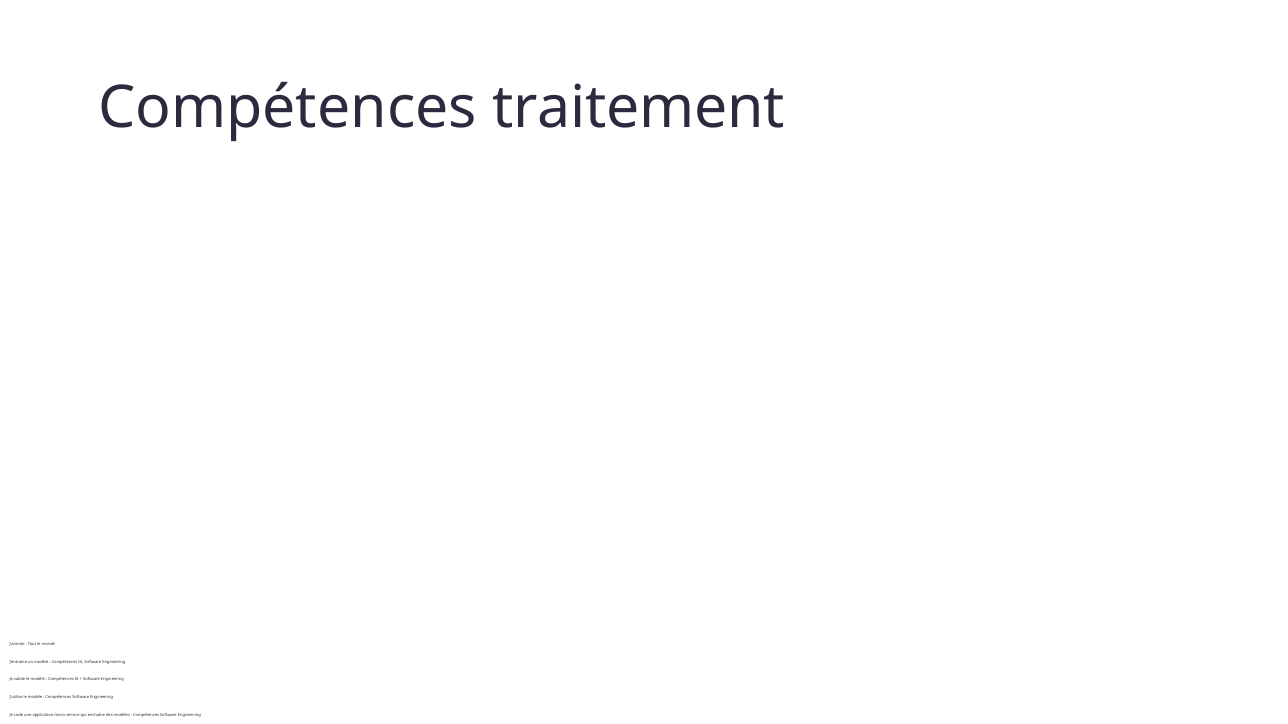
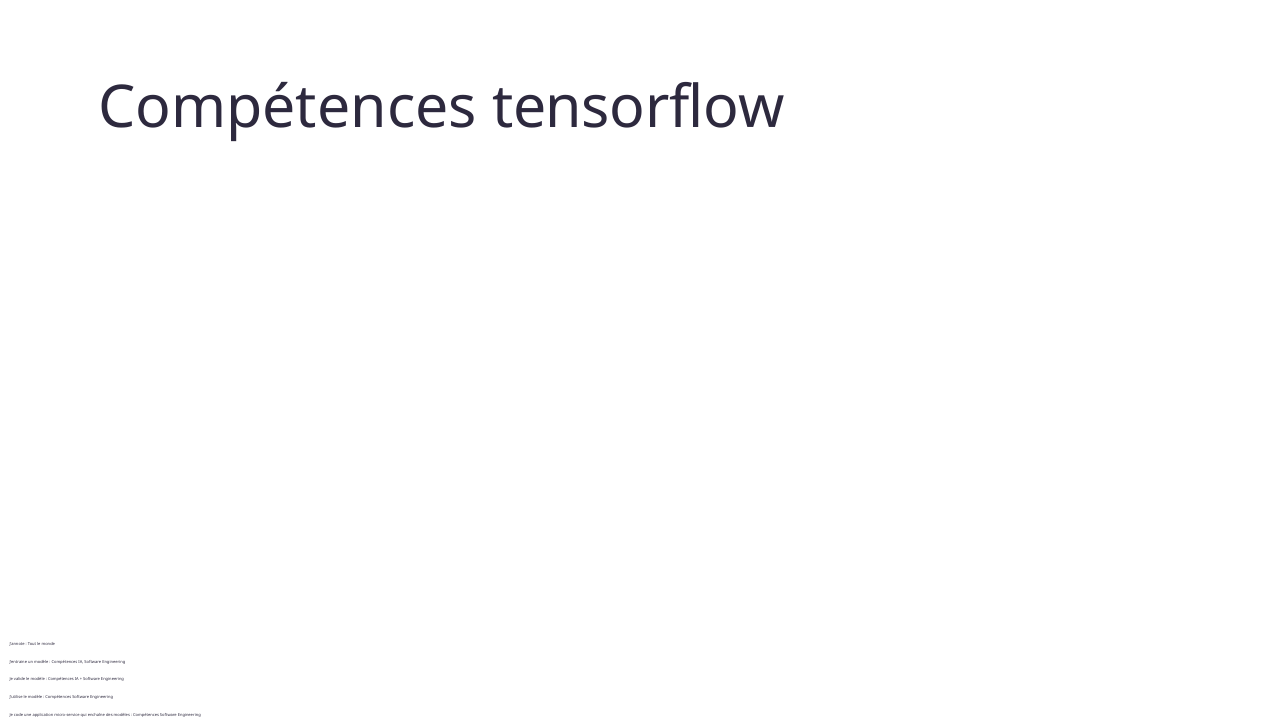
traitement: traitement -> tensorflow (639, 108)
